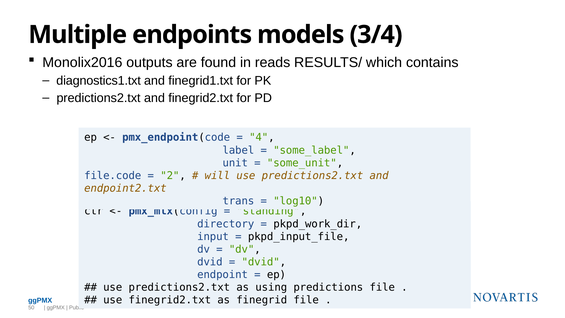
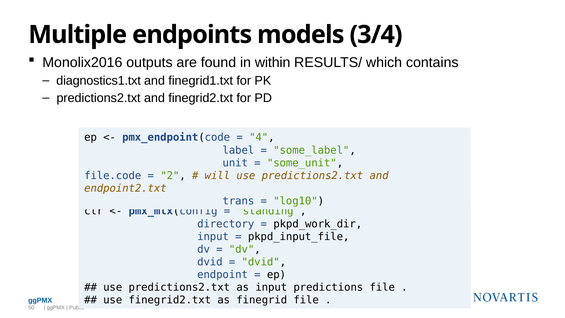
reads: reads -> within (273, 62)
as using: using -> input (271, 287)
